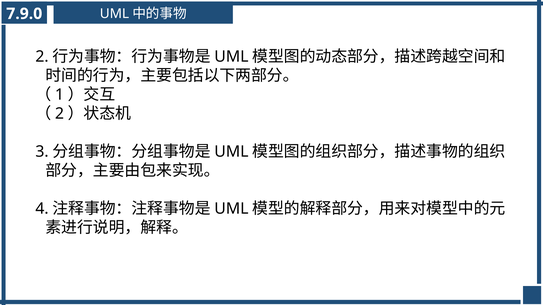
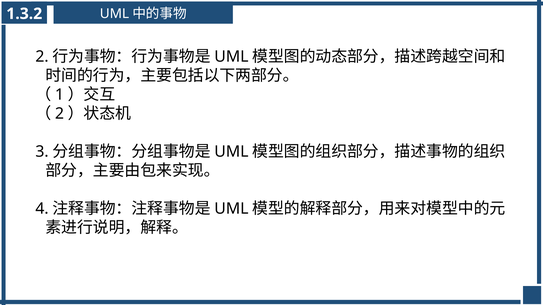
7.9.0: 7.9.0 -> 1.3.2 (24, 14)
